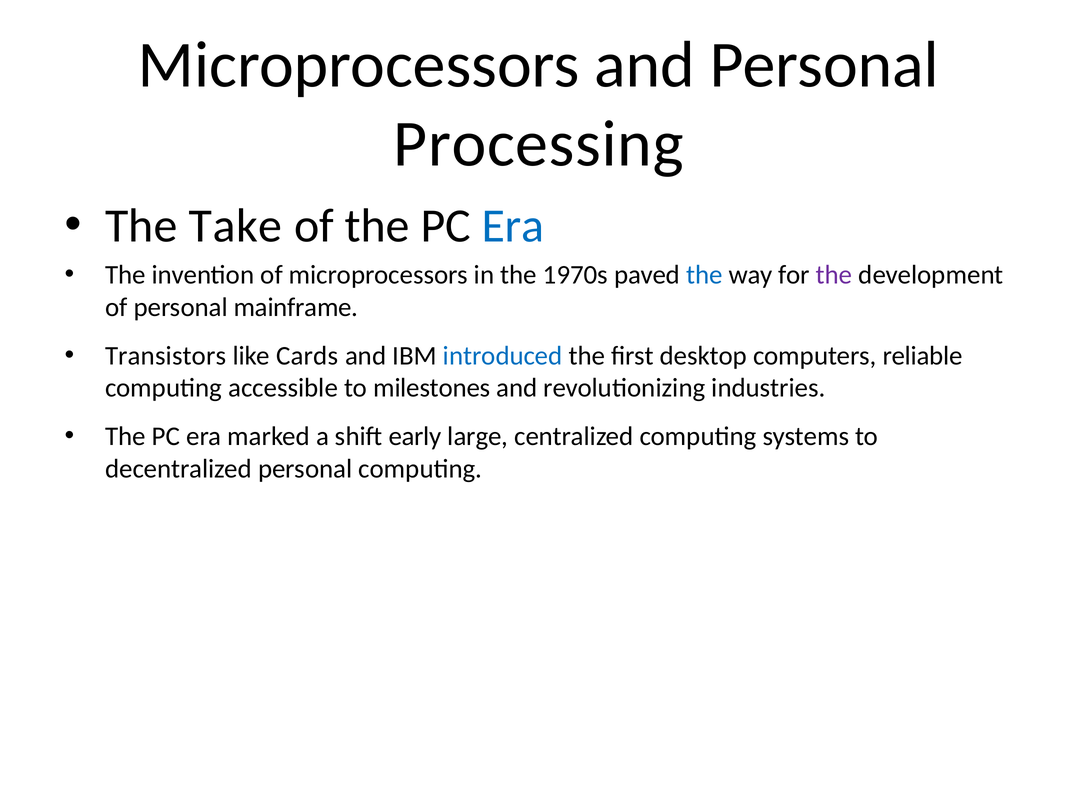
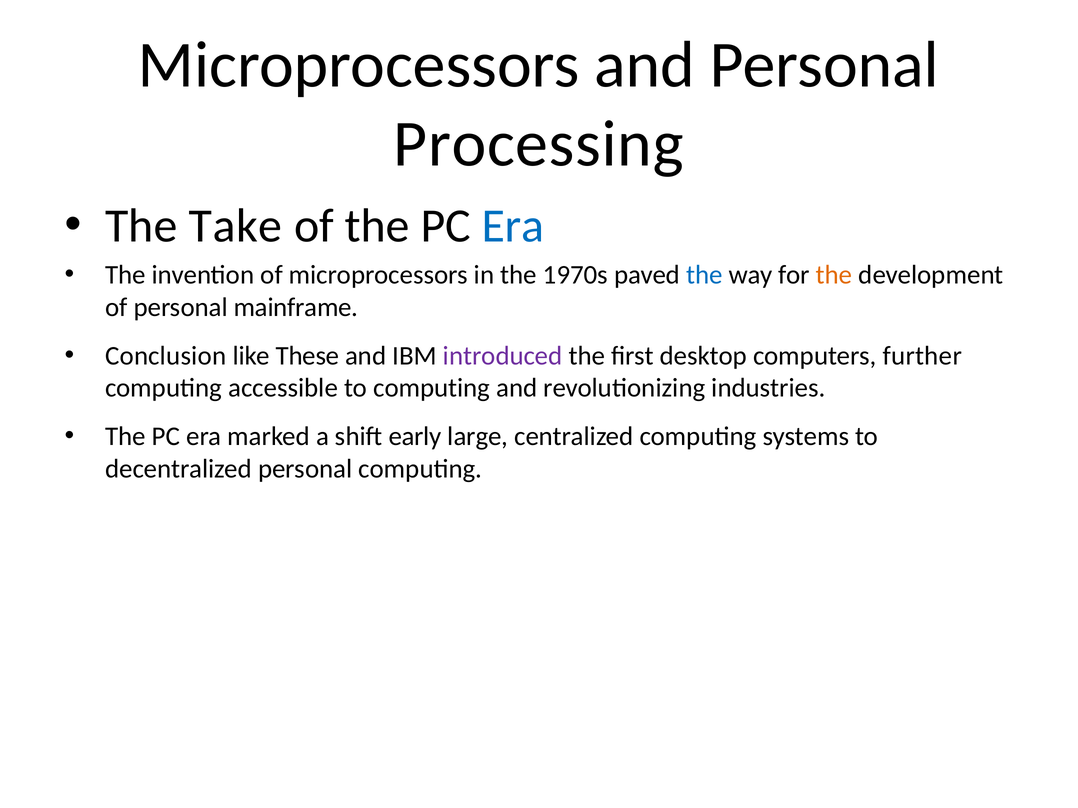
the colour: purple -> orange (834, 275)
Transistors: Transistors -> Conclusion (166, 356)
Cards: Cards -> These (307, 356)
introduced colour: blue -> purple (503, 356)
reliable: reliable -> further (922, 356)
to milestones: milestones -> computing (432, 388)
